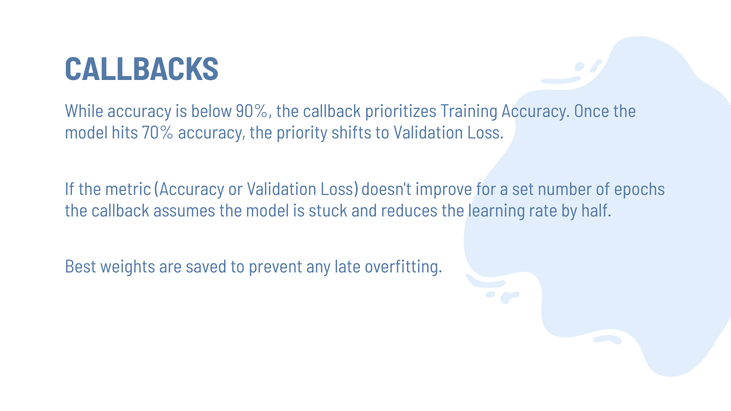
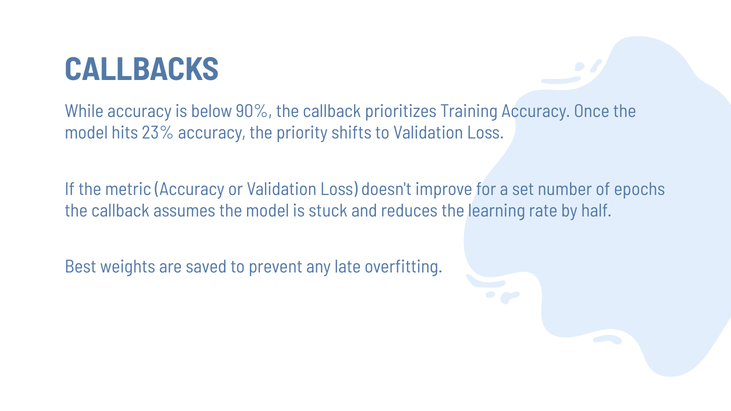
70%: 70% -> 23% (158, 133)
